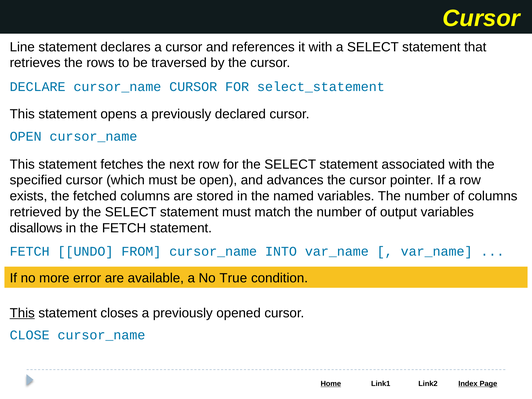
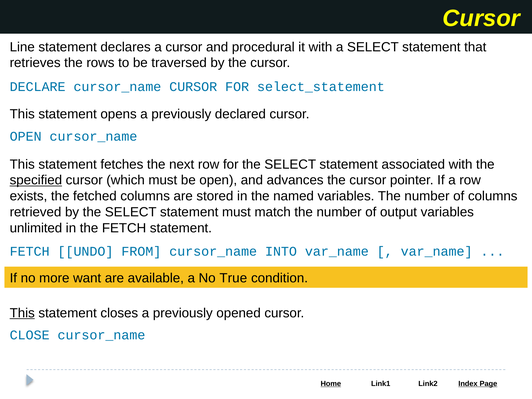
references: references -> procedural (263, 47)
specified underline: none -> present (36, 180)
disallows: disallows -> unlimited (36, 228)
error: error -> want (87, 278)
